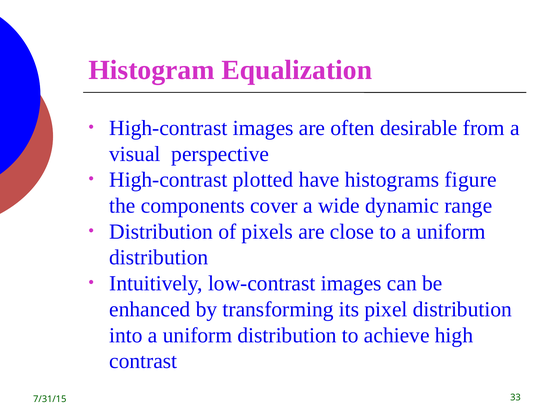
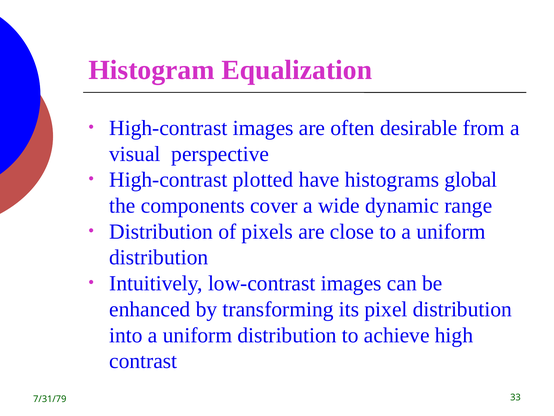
figure: figure -> global (471, 180)
7/31/15: 7/31/15 -> 7/31/79 (50, 399)
